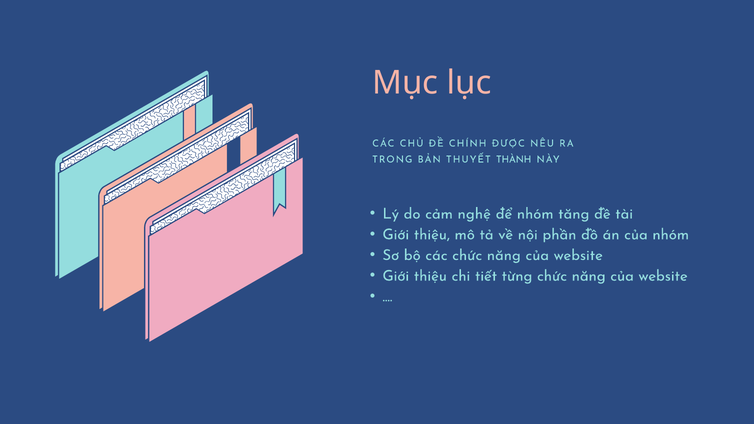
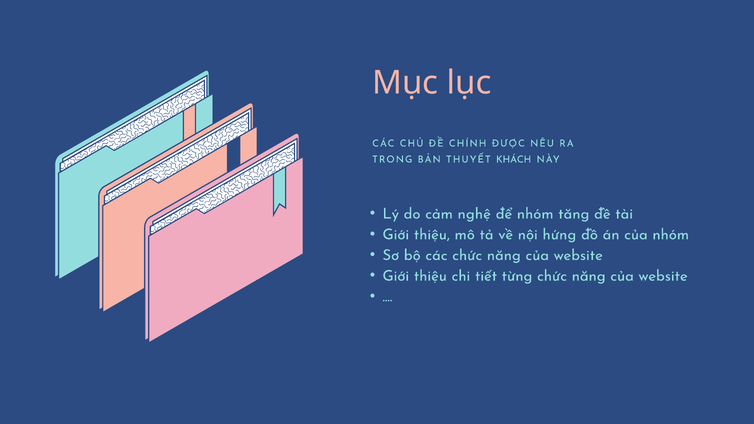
THÀNH: THÀNH -> KHÁCH (514, 159)
phần: phần -> hứng (559, 234)
